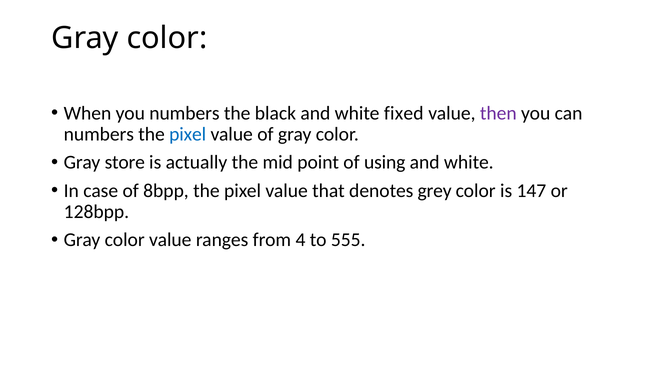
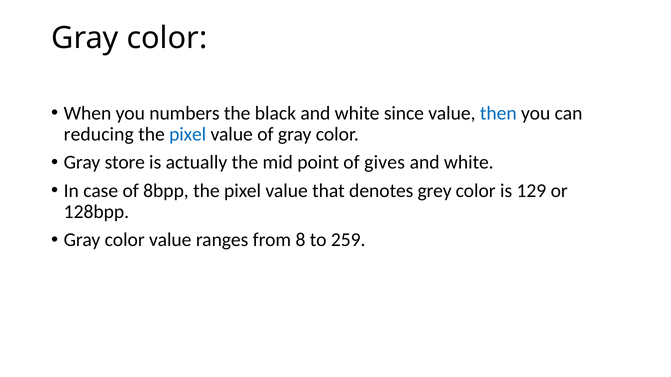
fixed: fixed -> since (404, 113)
then colour: purple -> blue (498, 113)
numbers: numbers -> reducing (99, 135)
using: using -> gives (385, 163)
147: 147 -> 129 (531, 191)
4: 4 -> 8 (300, 240)
555: 555 -> 259 (348, 240)
